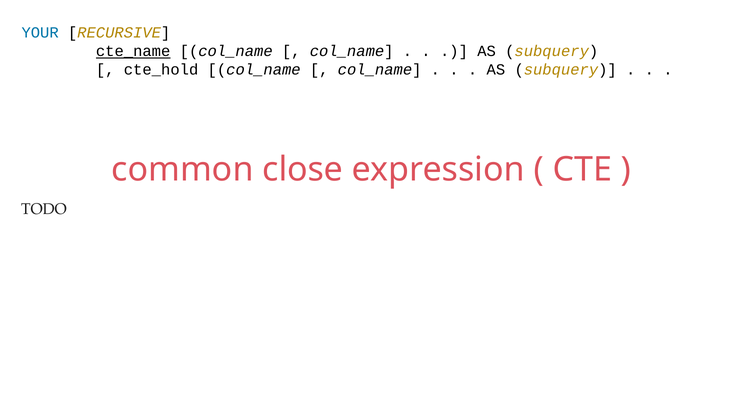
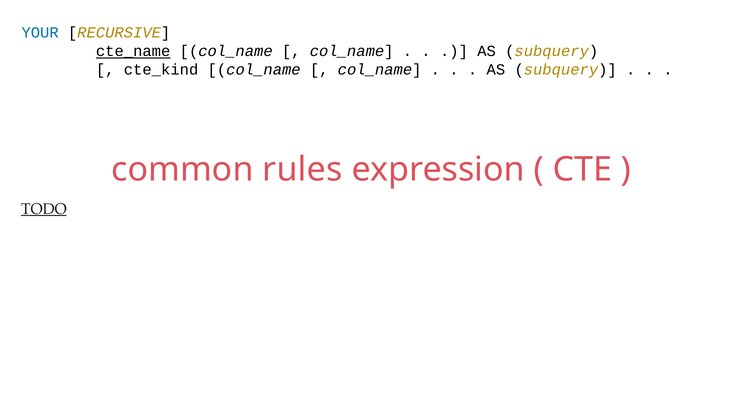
cte_hold: cte_hold -> cte_kind (161, 70)
close: close -> rules (303, 169)
TODO underline: none -> present (44, 209)
